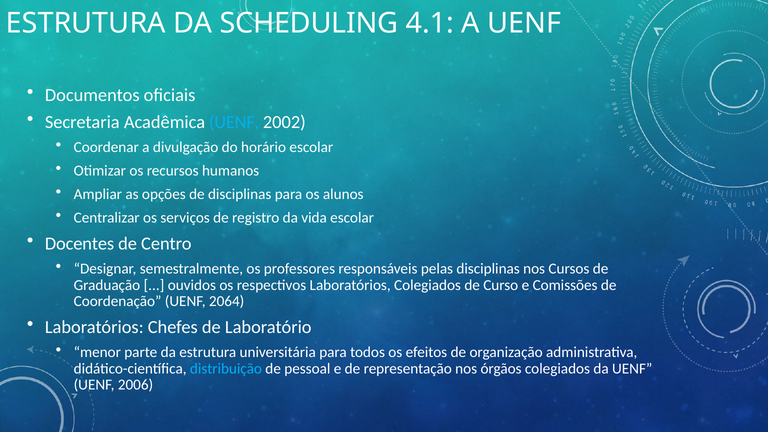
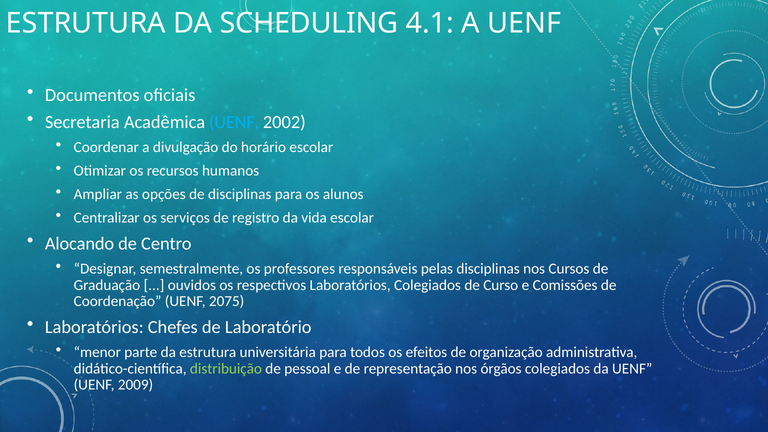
Docentes: Docentes -> Alocando (80, 244)
2064: 2064 -> 2075 (227, 301)
distribuição colour: light blue -> light green (226, 368)
2006: 2006 -> 2009 (136, 385)
